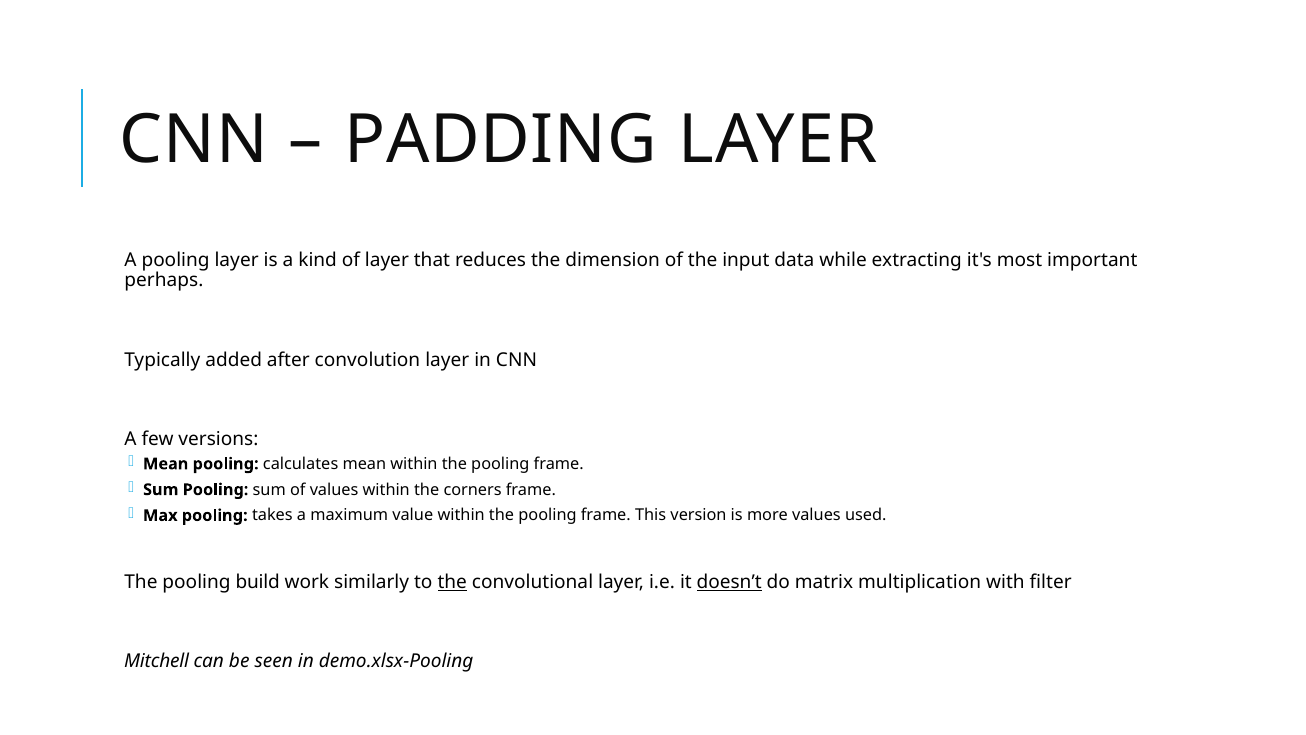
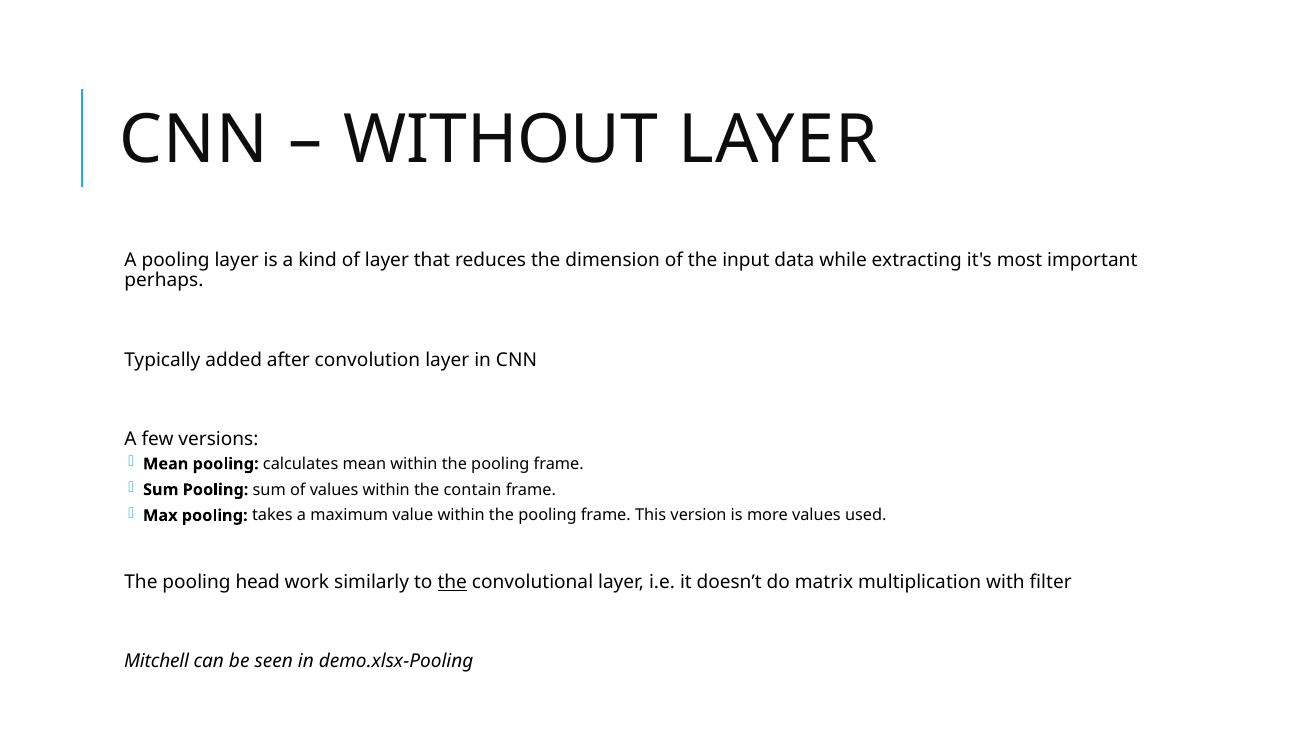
PADDING: PADDING -> WITHOUT (501, 140)
corners: corners -> contain (472, 489)
build: build -> head (258, 582)
doesn’t underline: present -> none (729, 582)
